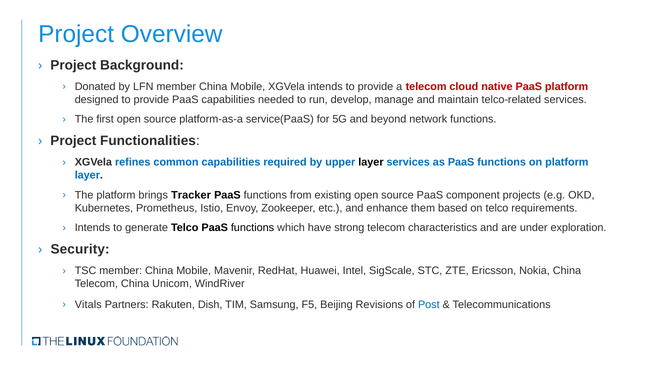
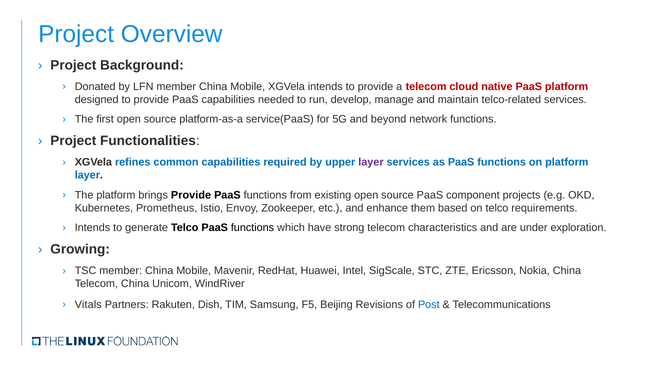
layer colour: black -> purple (371, 162)
brings Tracker: Tracker -> Provide (191, 195)
Security: Security -> Growing (80, 250)
